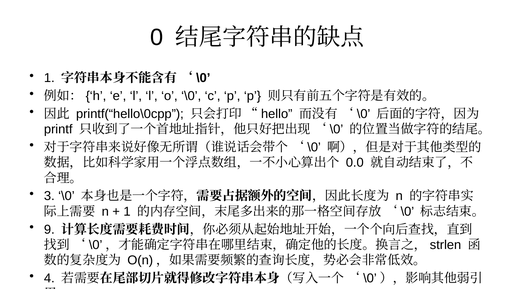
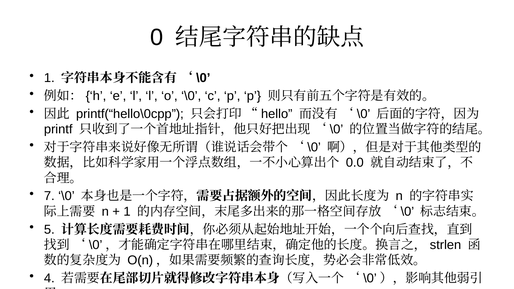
3: 3 -> 7 (49, 196)
9: 9 -> 5 (49, 230)
